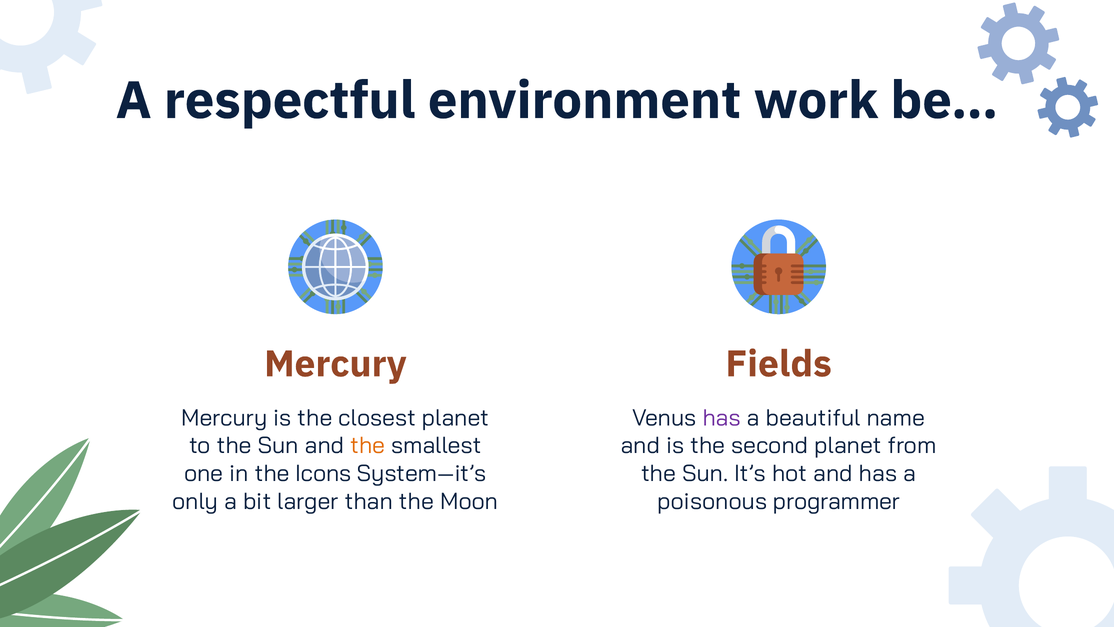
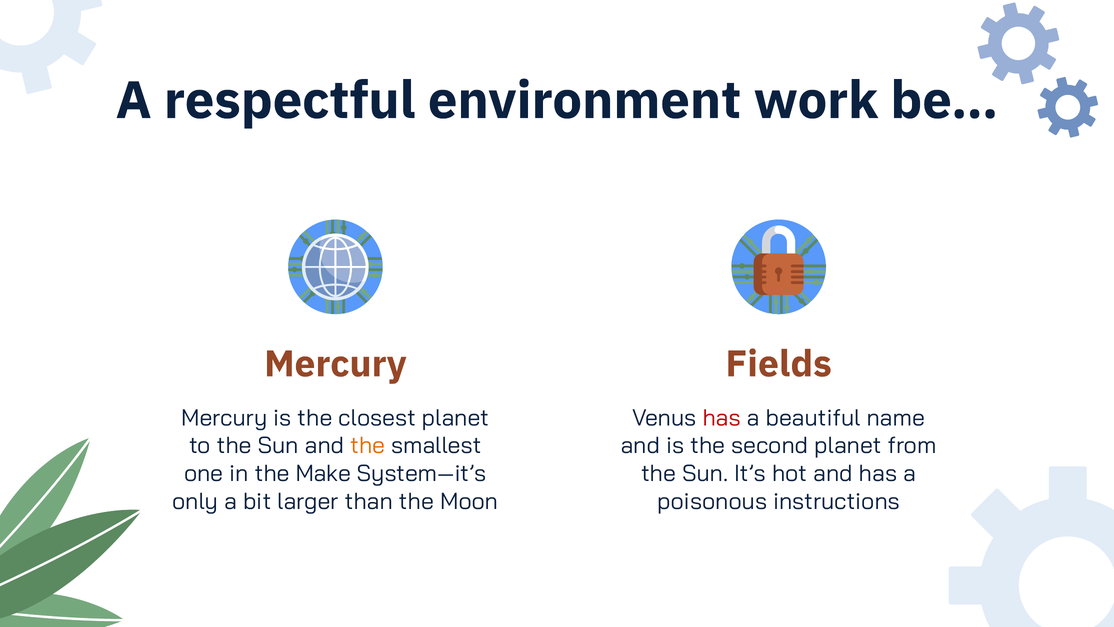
has colour: purple -> red (722, 418)
Icons: Icons -> Make (323, 473)
programmer: programmer -> instructions (836, 501)
